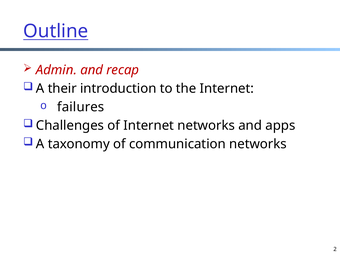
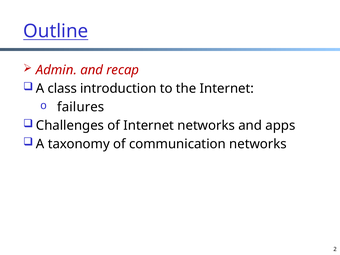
their: their -> class (62, 89)
